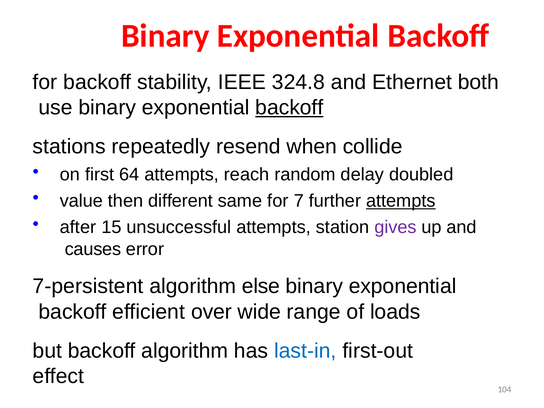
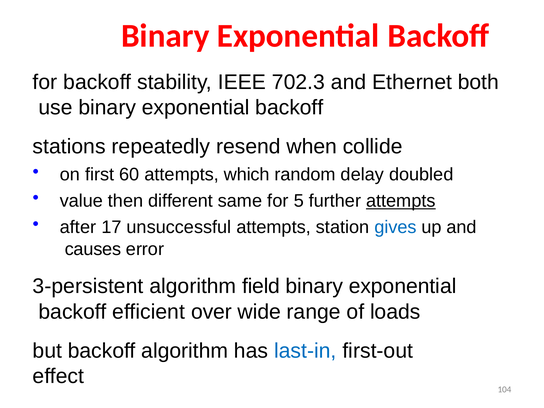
324.8: 324.8 -> 702.3 (298, 82)
backoff underline: present -> none (289, 108)
64: 64 -> 60 (129, 175)
reach: reach -> which (247, 175)
7: 7 -> 5 (299, 201)
15: 15 -> 17 (111, 227)
gives colour: purple -> blue (395, 227)
7-persistent: 7-persistent -> 3-persistent (88, 286)
else: else -> field (261, 286)
